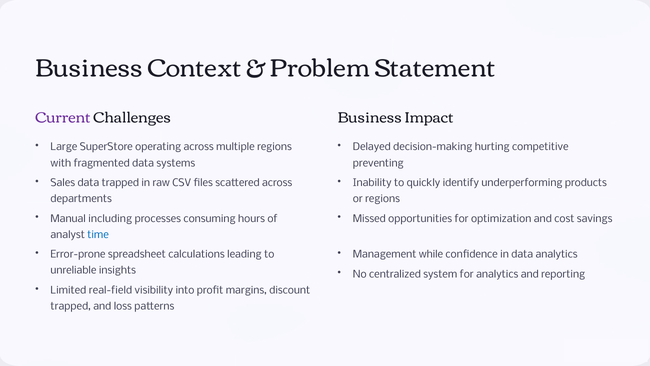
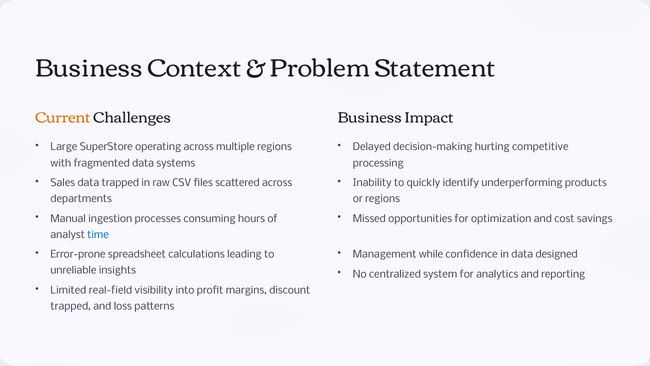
Current colour: purple -> orange (63, 118)
preventing: preventing -> processing (378, 163)
including: including -> ingestion (110, 219)
data analytics: analytics -> designed (557, 254)
